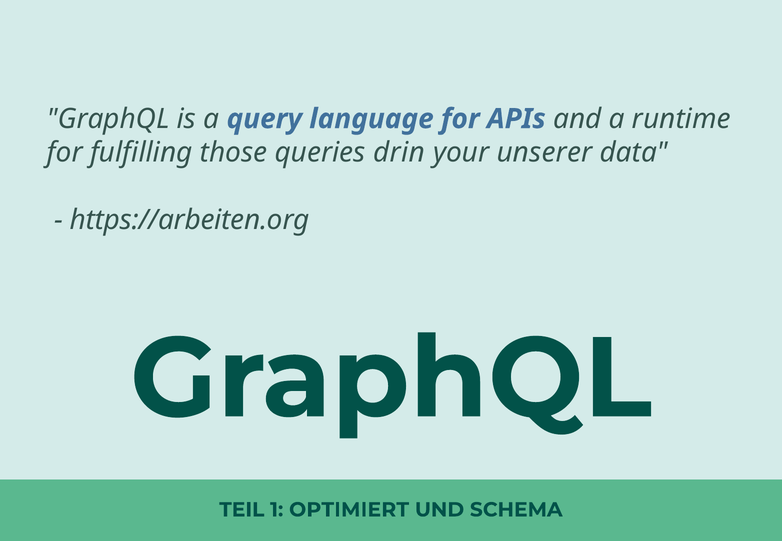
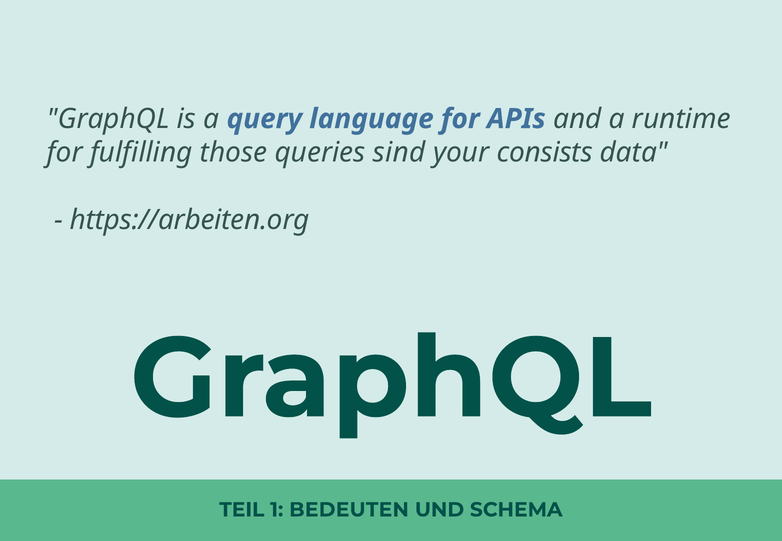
drin: drin -> sind (399, 153)
unserer: unserer -> consists (545, 153)
OPTIMIERT: OPTIMIERT -> BEDEUTEN (349, 510)
